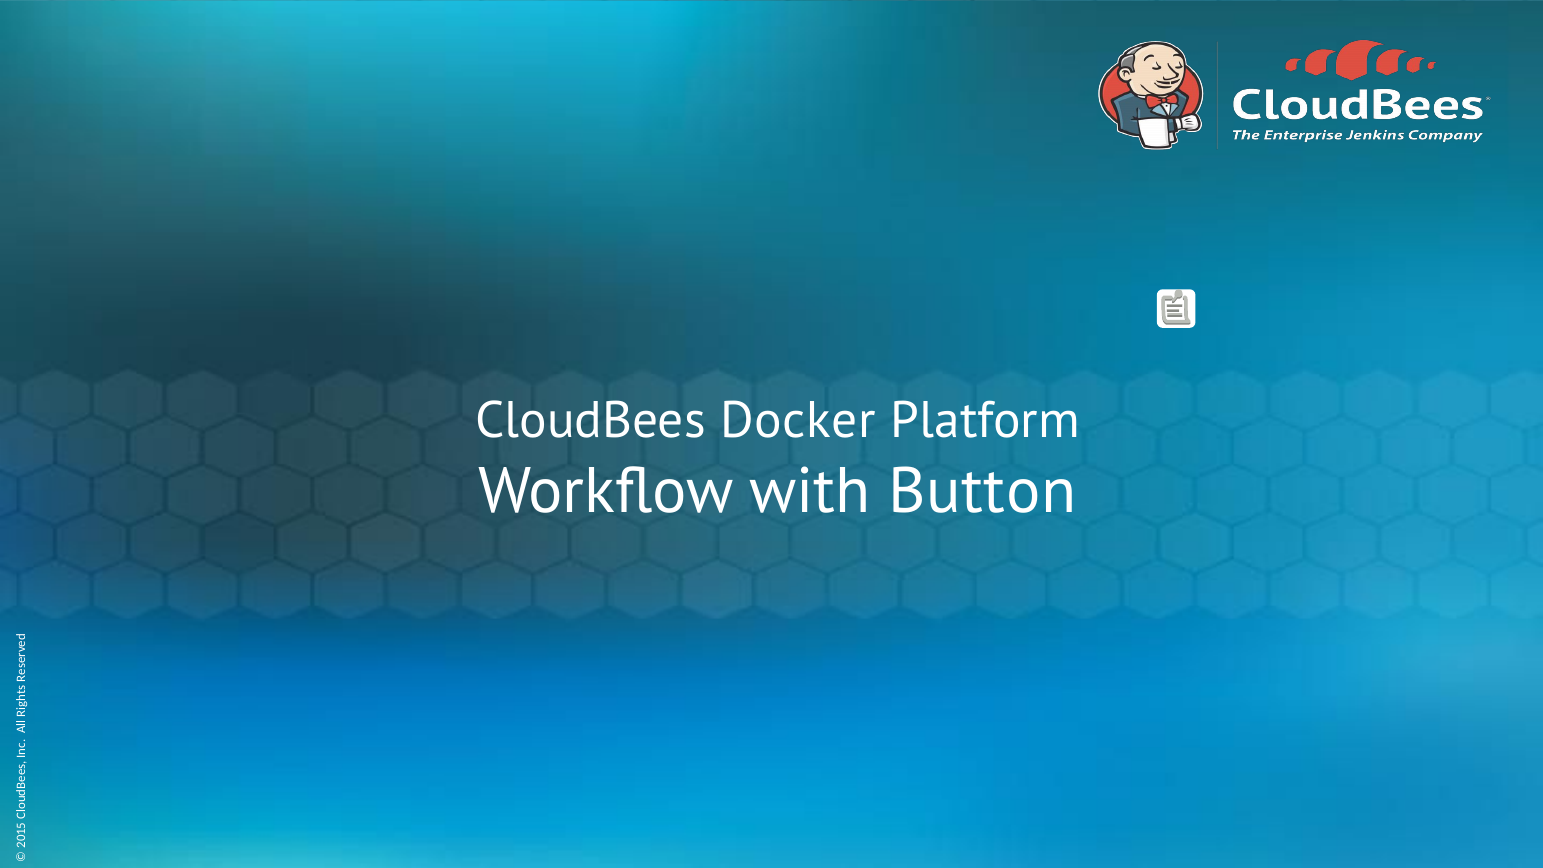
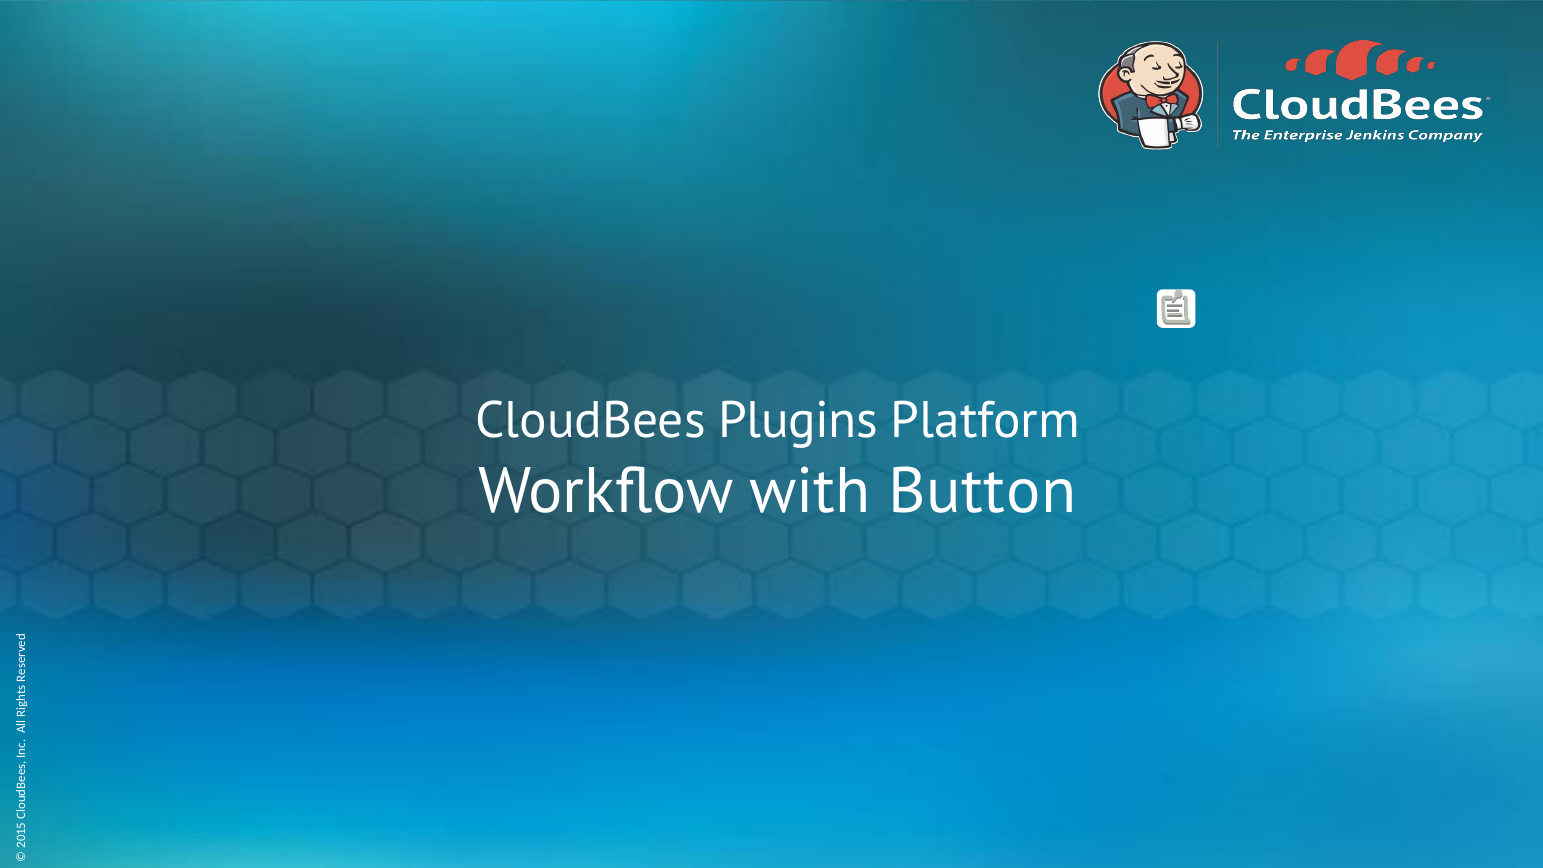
Docker: Docker -> Plugins (798, 420)
